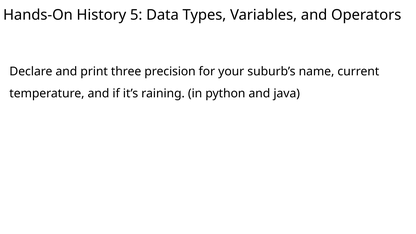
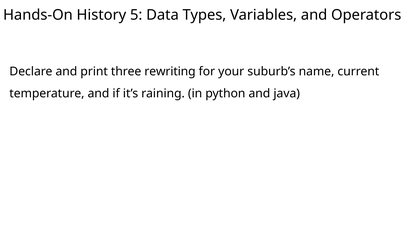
precision: precision -> rewriting (170, 72)
